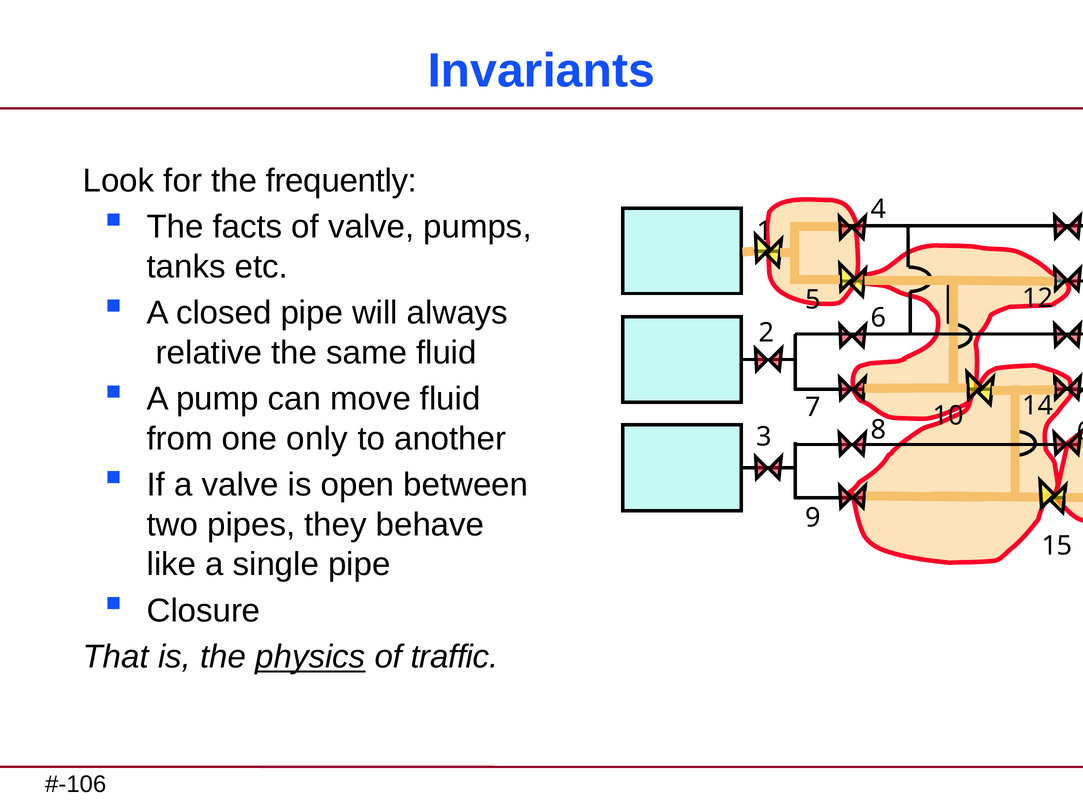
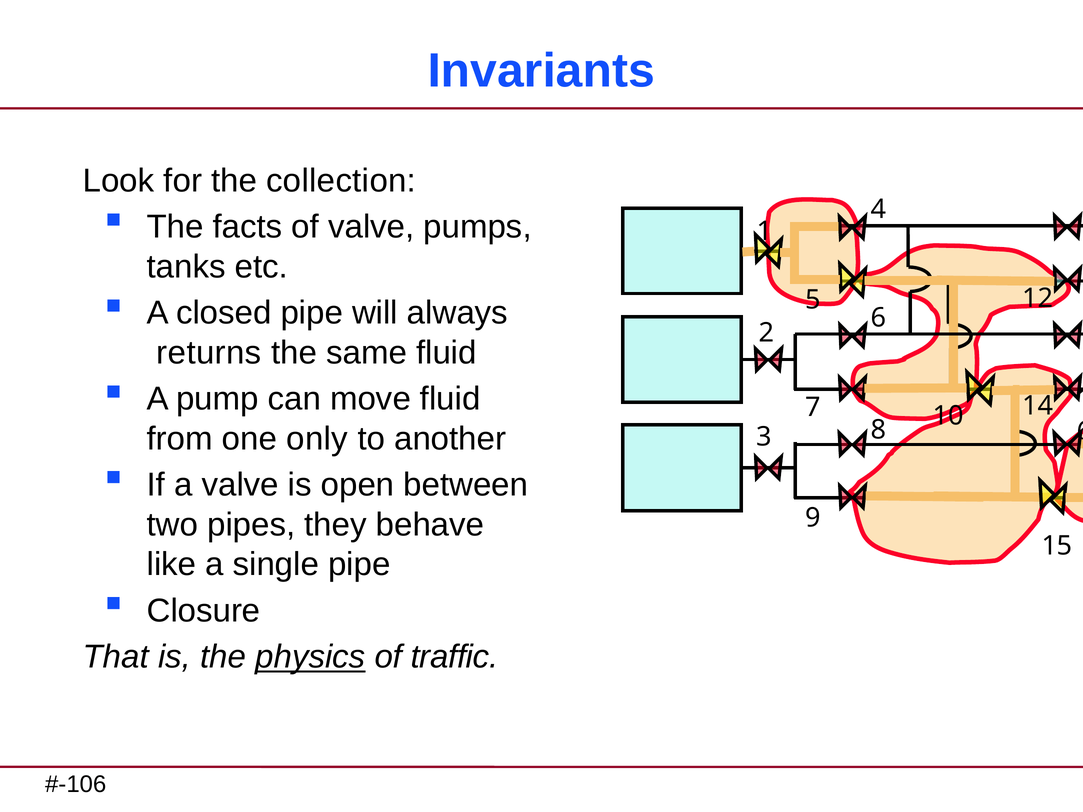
frequently: frequently -> collection (341, 181)
relative: relative -> returns (209, 353)
